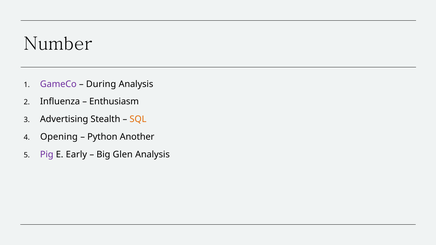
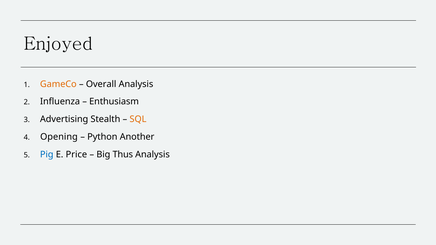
Number: Number -> Enjoyed (58, 44)
GameCo colour: purple -> orange (58, 84)
During: During -> Overall (101, 84)
Pig colour: purple -> blue (47, 155)
Early: Early -> Price (76, 155)
Glen: Glen -> Thus (123, 155)
